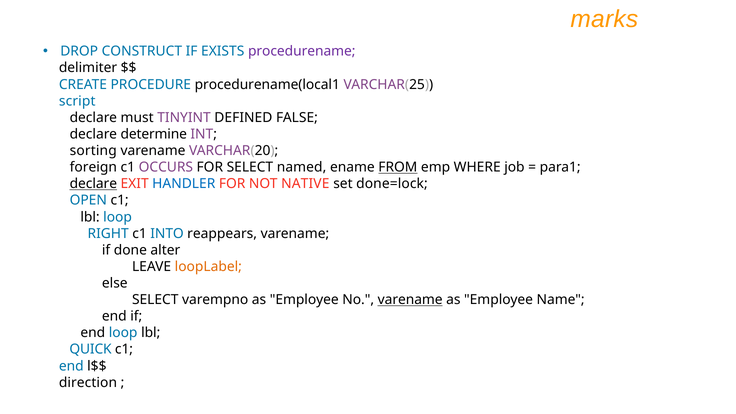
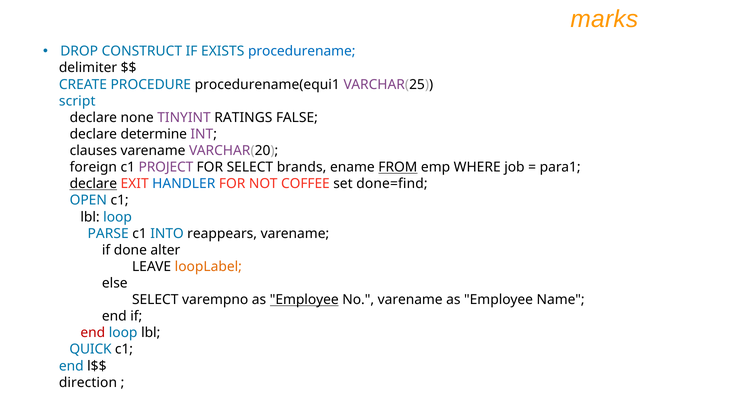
procedurename colour: purple -> blue (302, 51)
procedurename(local1: procedurename(local1 -> procedurename(equi1 (267, 84)
must: must -> none (137, 118)
DEFINED: DEFINED -> RATINGS (243, 118)
sorting: sorting -> clauses (93, 151)
OCCURS: OCCURS -> PROJECT (166, 167)
named: named -> brands (302, 167)
NATIVE: NATIVE -> COFFEE (305, 184)
done=lock: done=lock -> done=find (392, 184)
RIGHT: RIGHT -> PARSE (108, 234)
Employee underline: none -> present (304, 300)
varename underline: present -> none (410, 300)
end colour: black -> red (93, 333)
